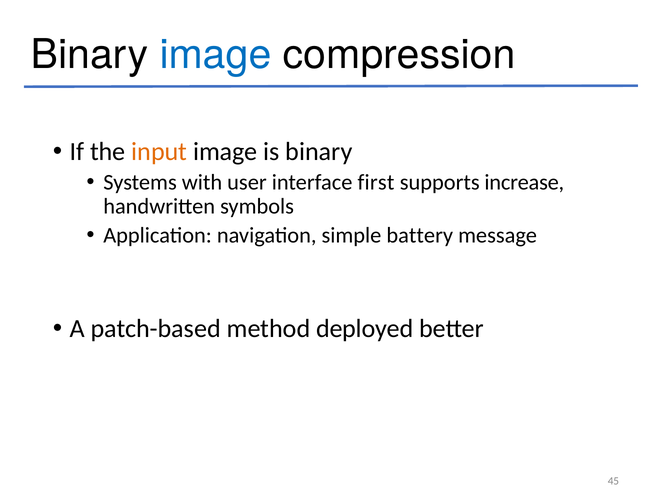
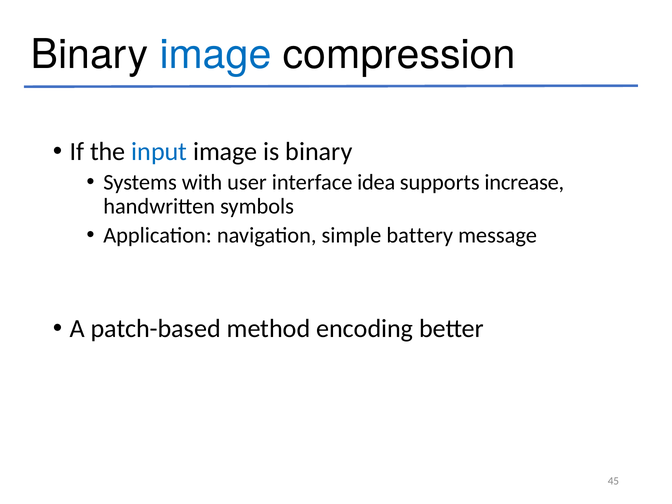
input colour: orange -> blue (159, 151)
first: first -> idea (376, 182)
deployed: deployed -> encoding (365, 329)
